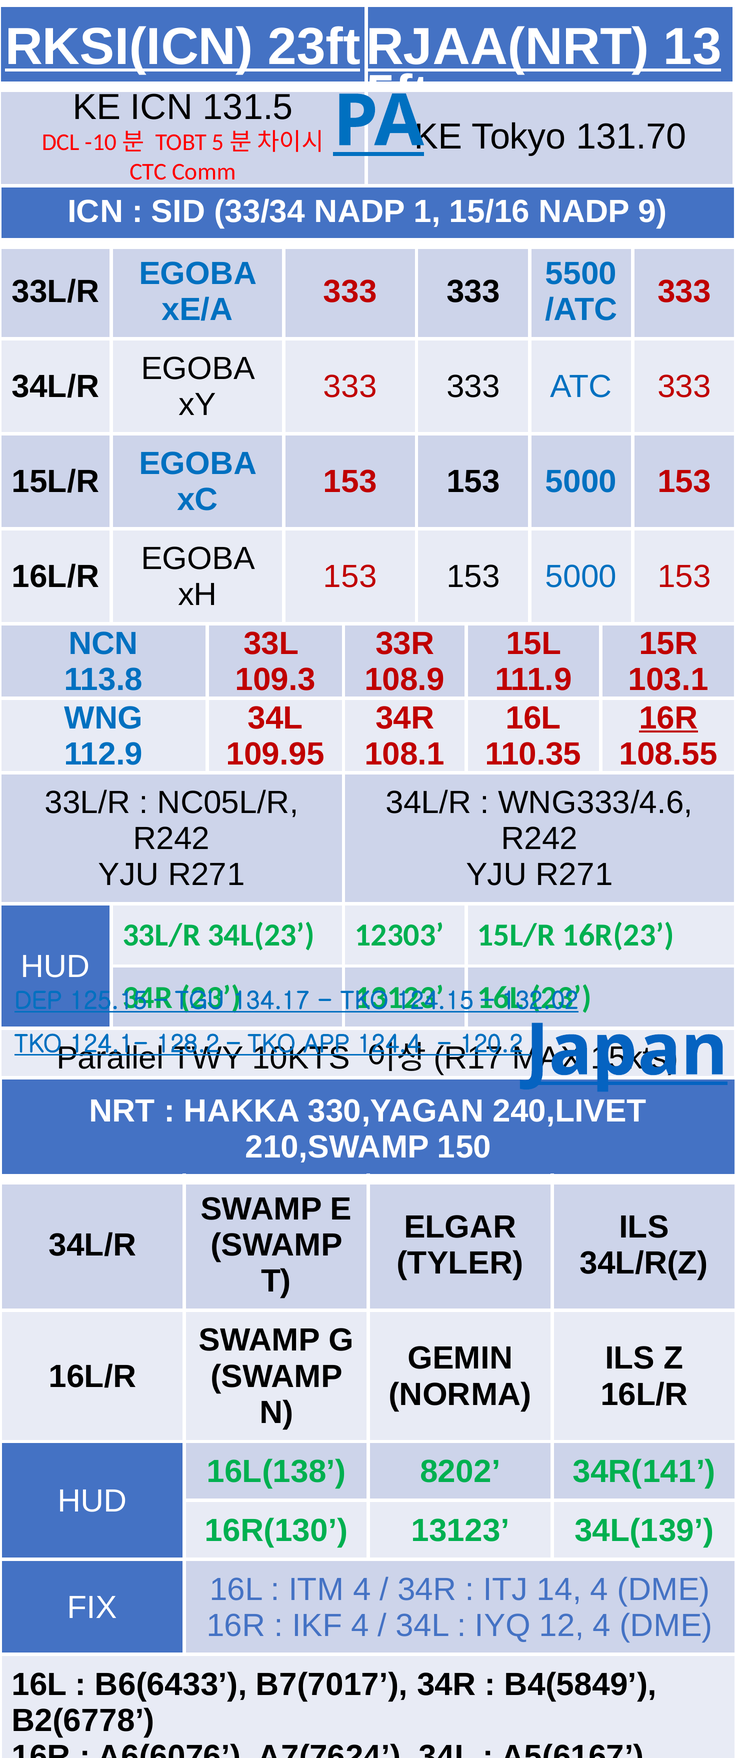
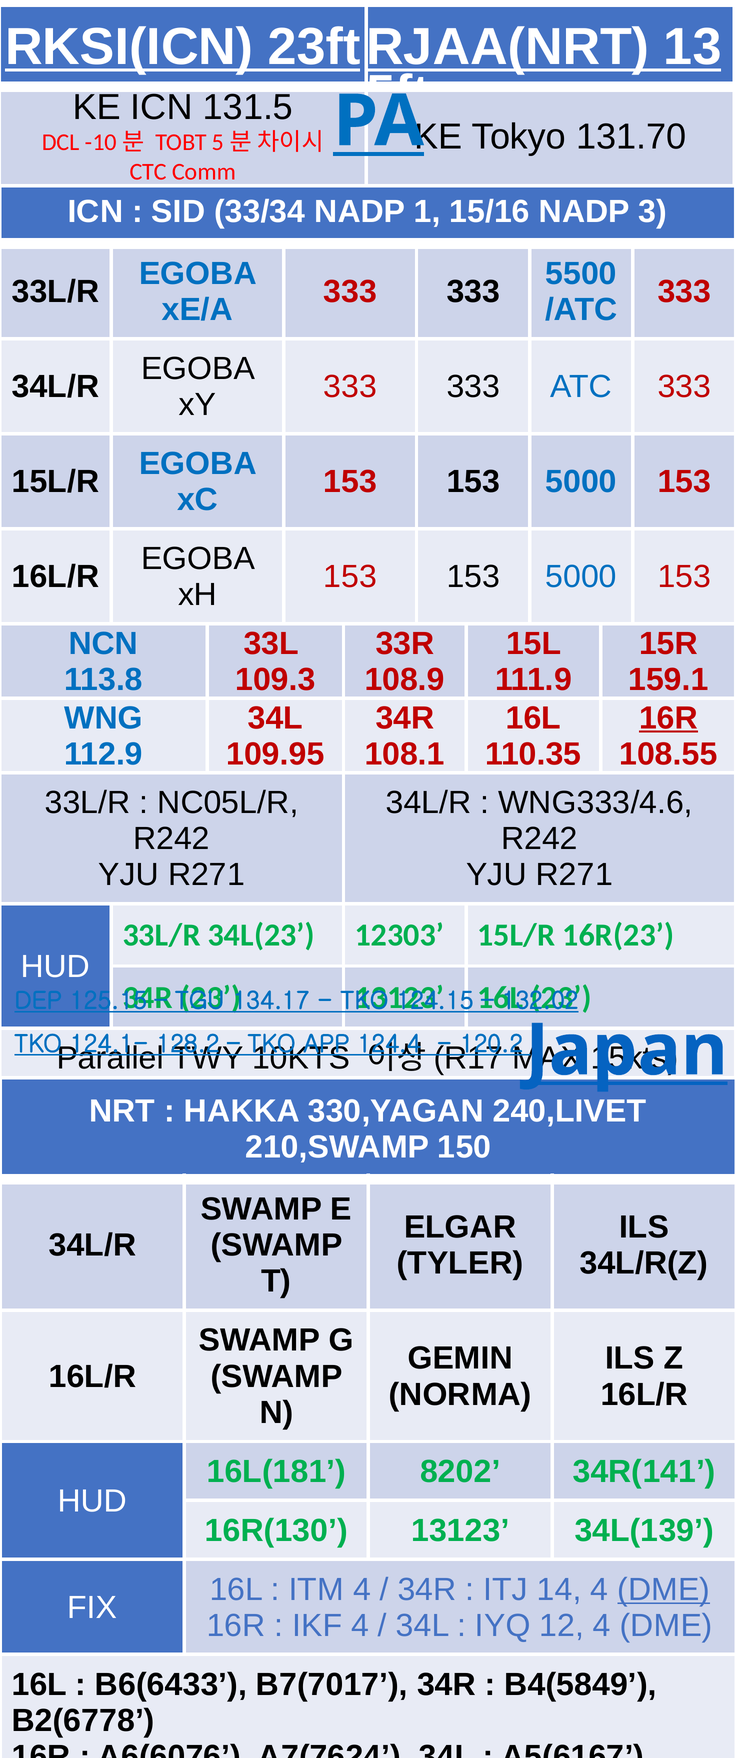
9: 9 -> 3 (653, 212)
103.1: 103.1 -> 159.1 (668, 680)
16L(138: 16L(138 -> 16L(181 (276, 1472)
DME underline: none -> present (664, 1590)
